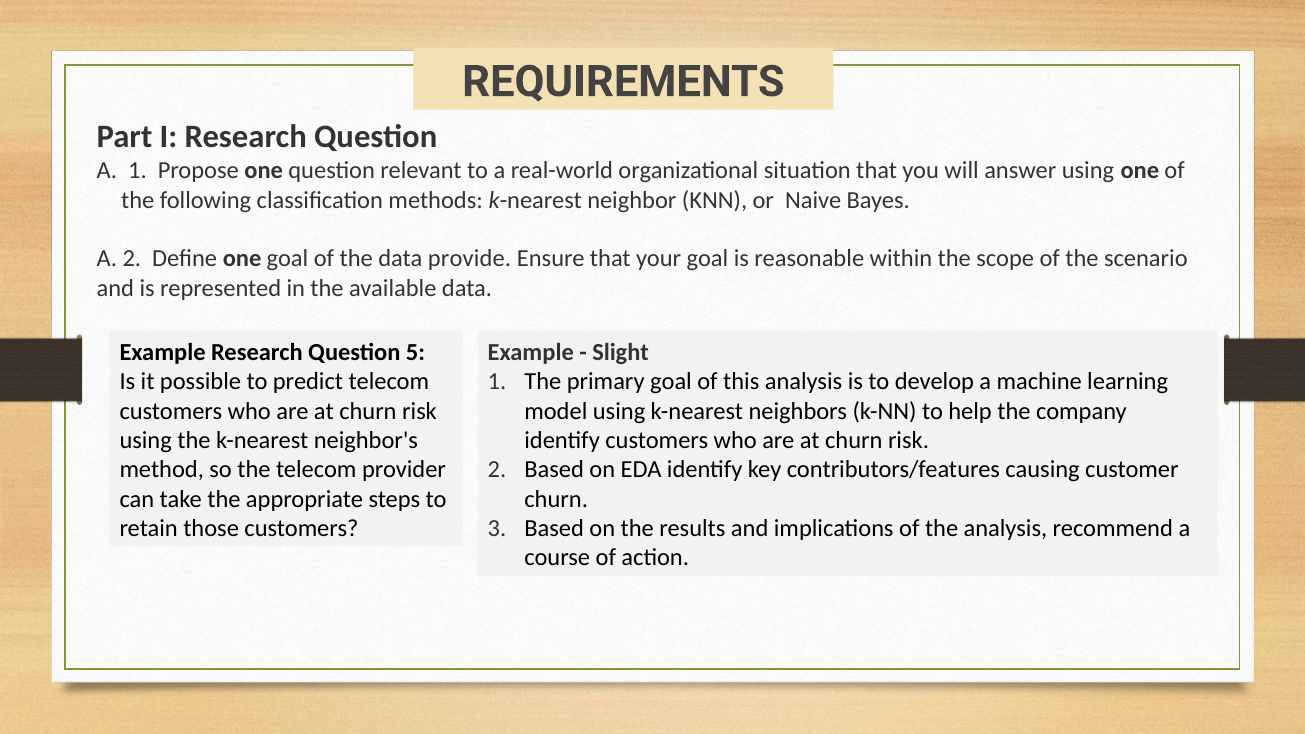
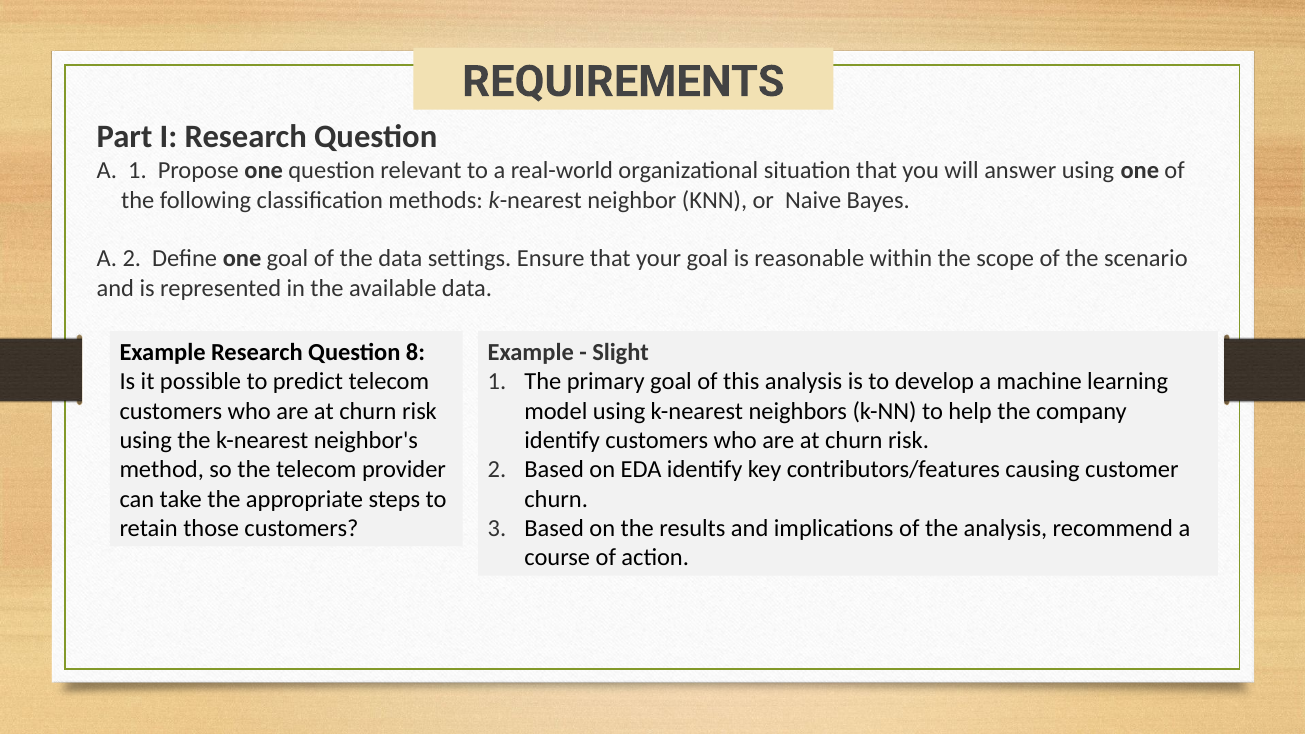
provide: provide -> settings (470, 259)
5: 5 -> 8 (416, 352)
